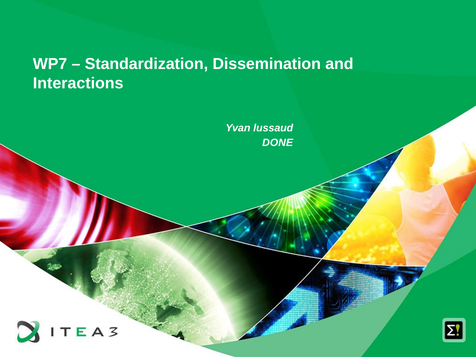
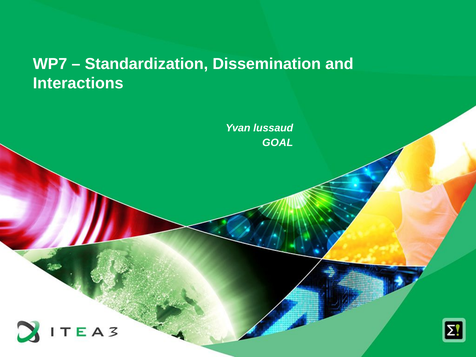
DONE: DONE -> GOAL (278, 143)
